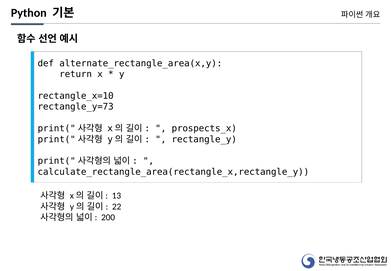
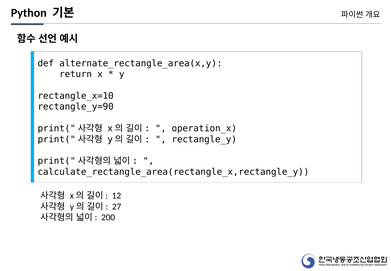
rectangle_y=73: rectangle_y=73 -> rectangle_y=90 (76, 107)
prospects_x: prospects_x -> operation_x (204, 128)
13: 13 -> 12 (116, 196)
22: 22 -> 27 (117, 206)
